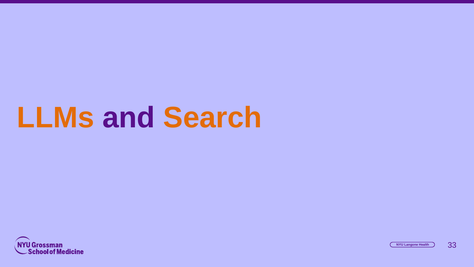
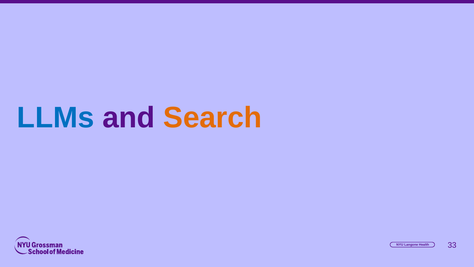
LLMs colour: orange -> blue (56, 118)
